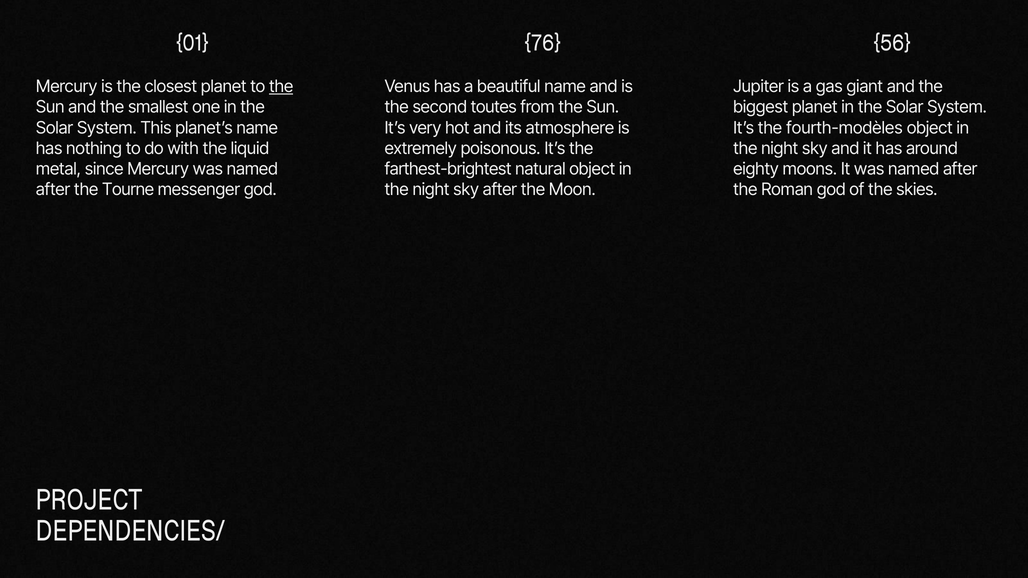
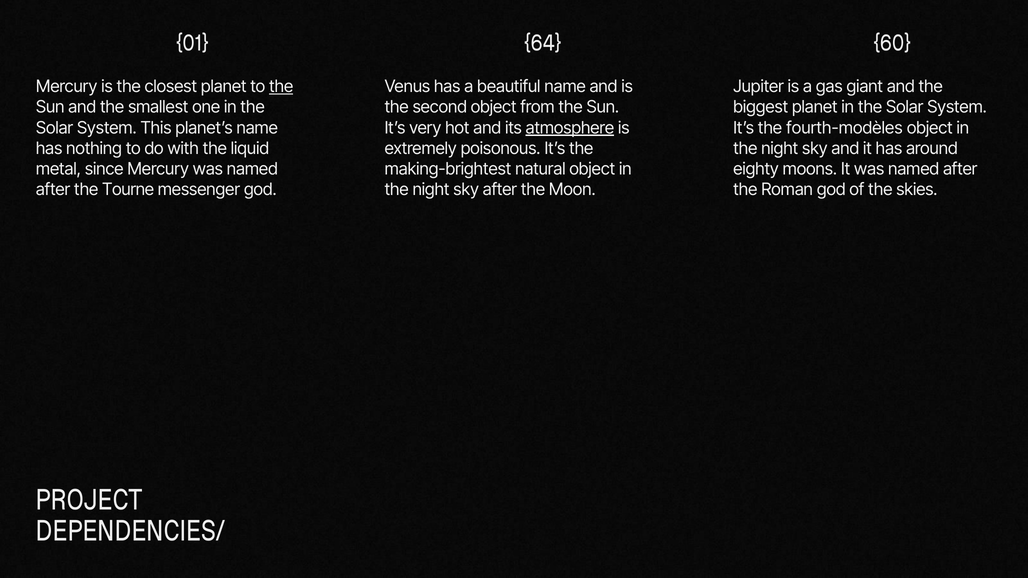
76: 76 -> 64 (543, 44)
56: 56 -> 60 (892, 44)
second toutes: toutes -> object (494, 107)
atmosphere underline: none -> present (570, 128)
farthest-brightest: farthest-brightest -> making-brightest (448, 169)
